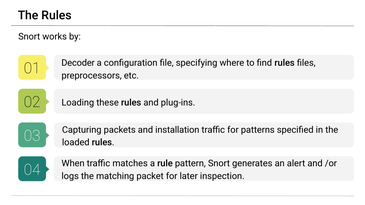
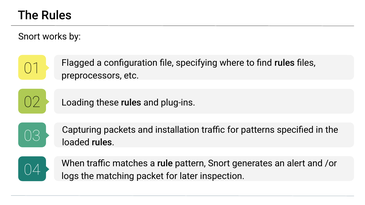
Decoder: Decoder -> Flagged (78, 63)
